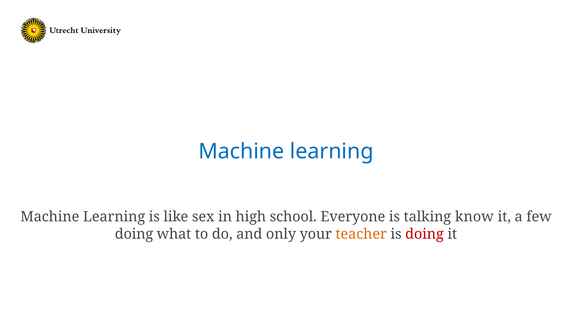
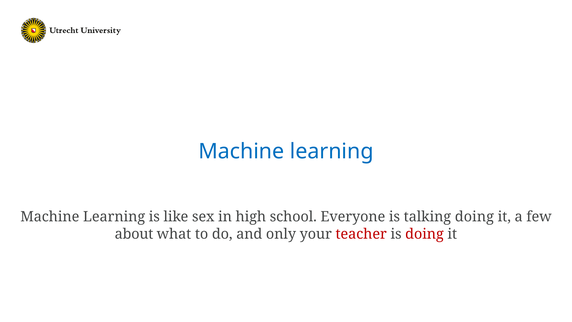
talking know: know -> doing (474, 217)
doing: doing -> about (134, 234)
teacher colour: orange -> red (361, 234)
